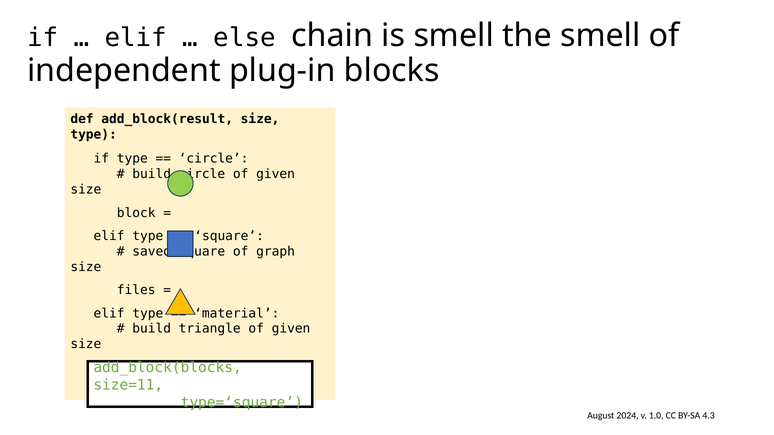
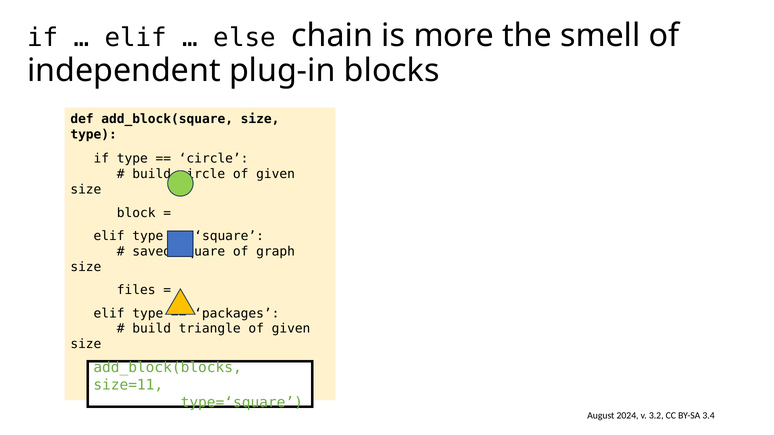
is smell: smell -> more (454, 36)
add_block(result: add_block(result -> add_block(square (167, 119)
material: material -> packages (237, 314)
1.0: 1.0 -> 3.2 (656, 416)
4.3: 4.3 -> 3.4 (709, 416)
